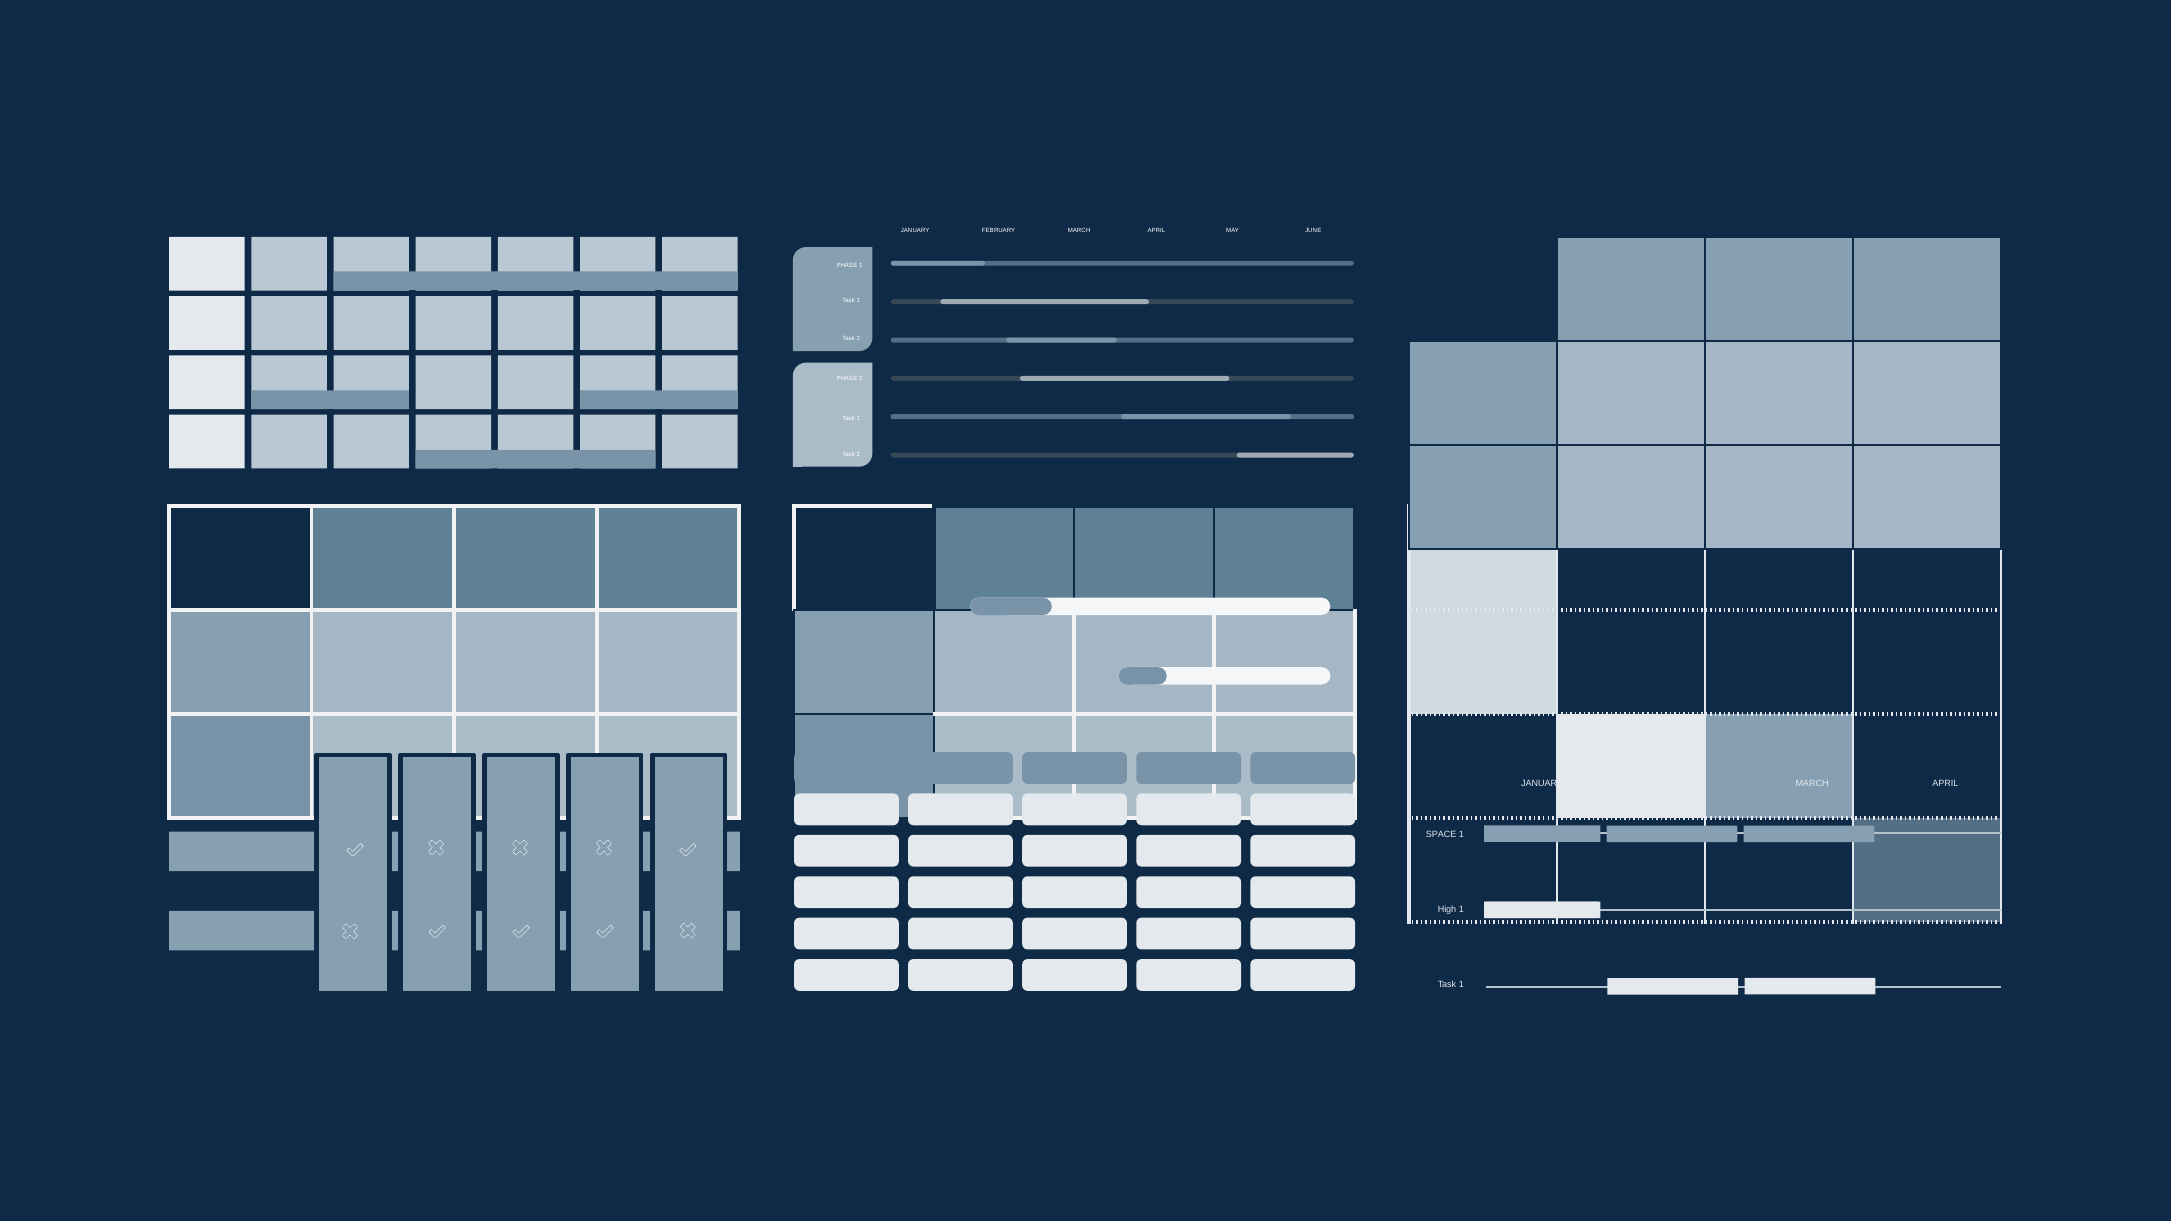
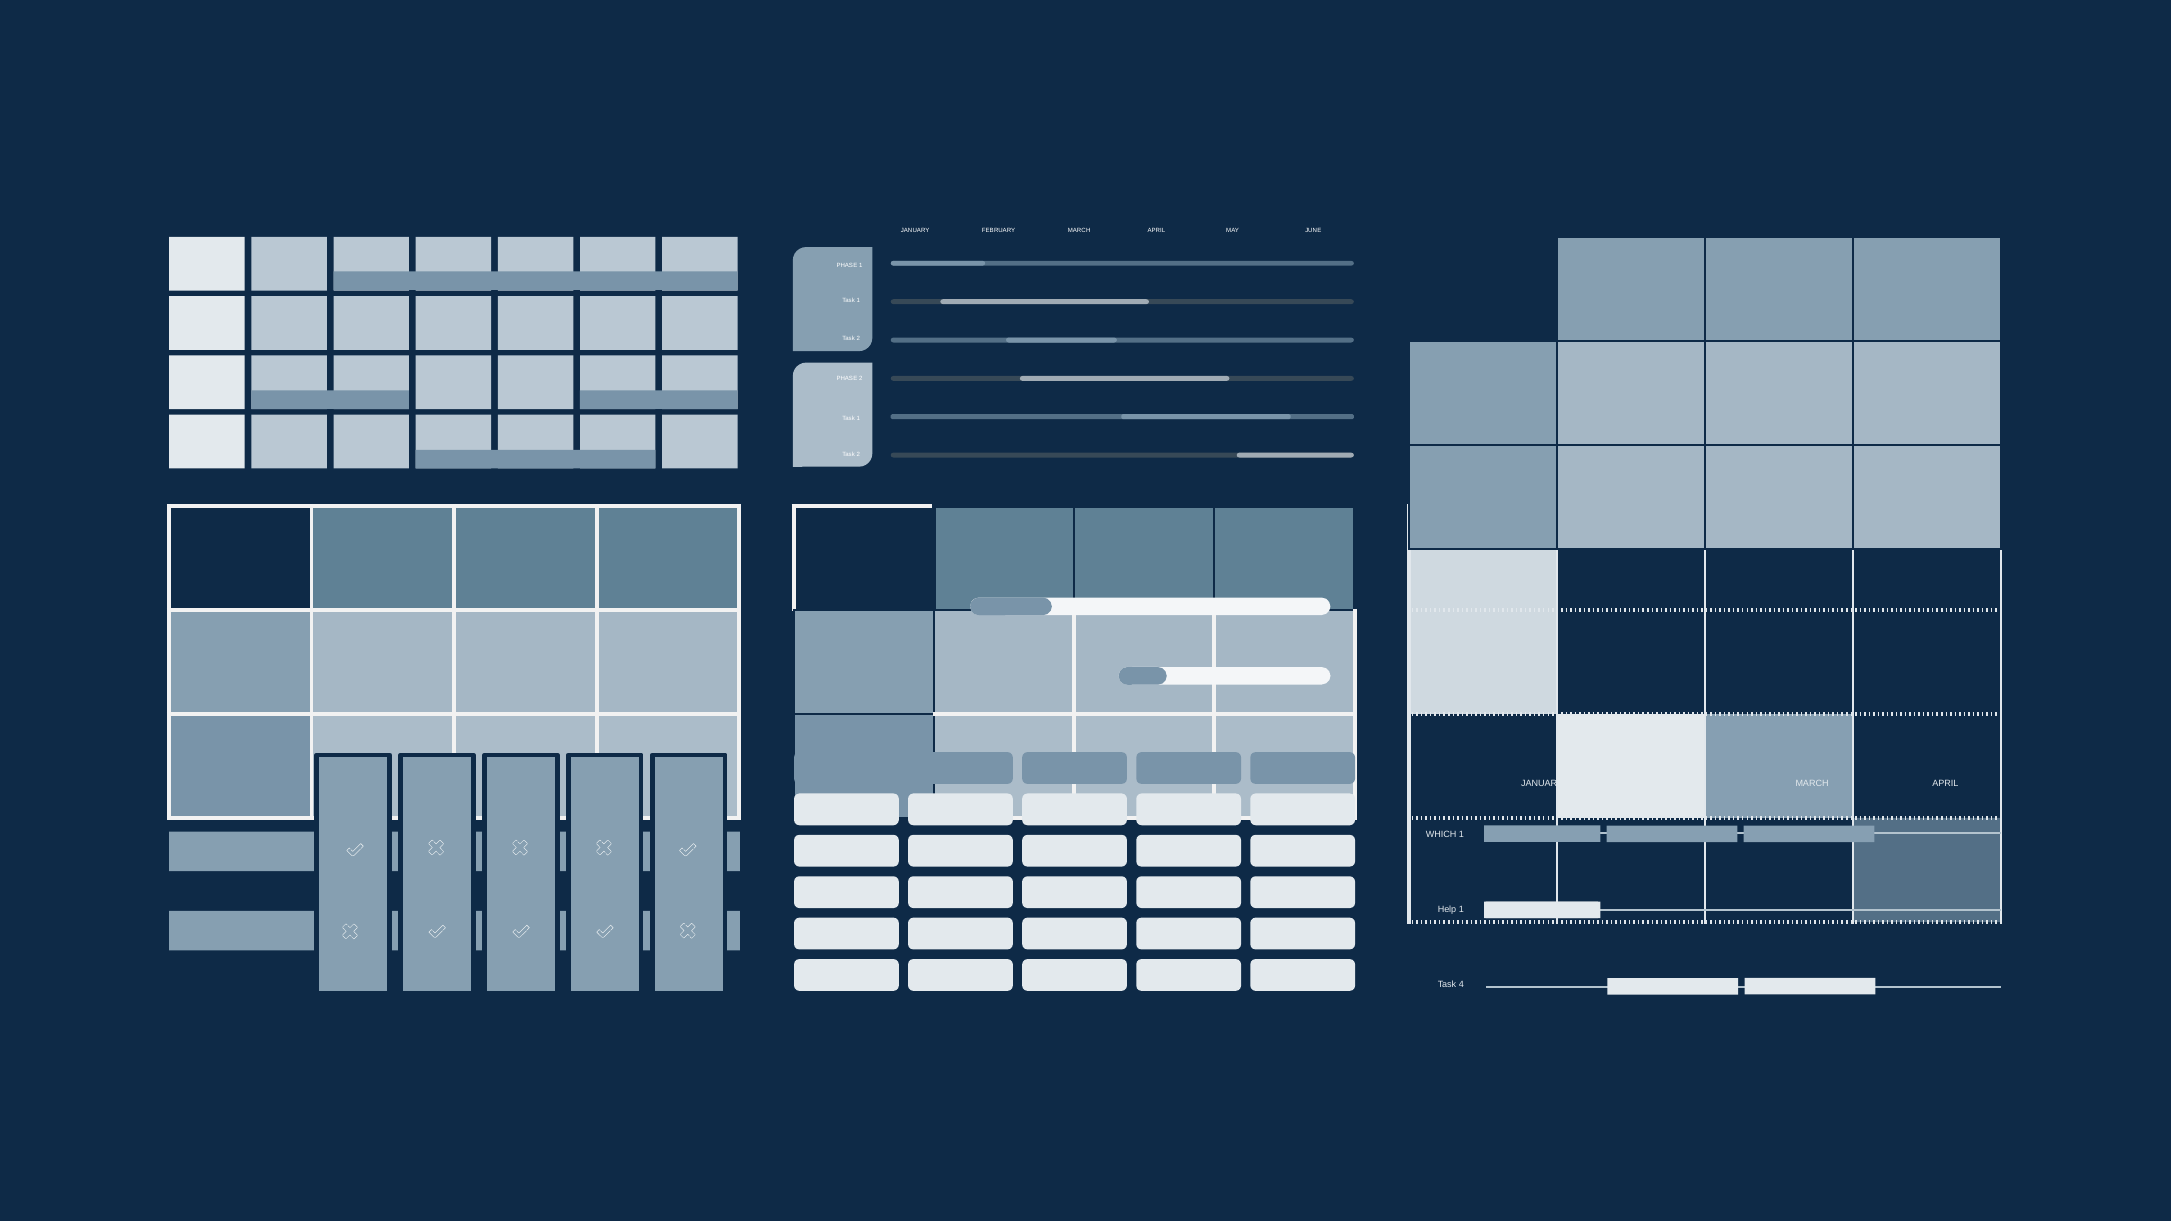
SPACE: SPACE -> WHICH (1441, 834)
High: High -> Help (1447, 909)
1: 1 -> 4 (1461, 984)
